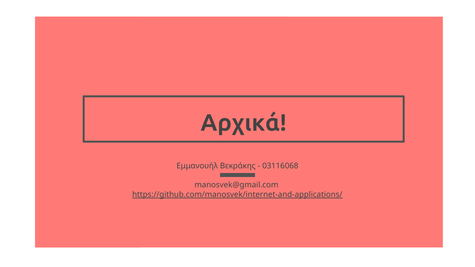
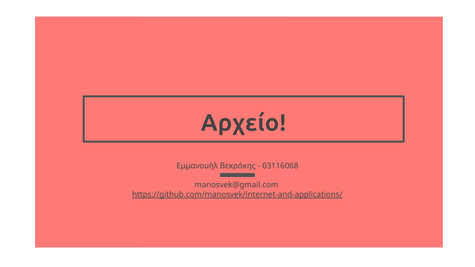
Αρχικά: Αρχικά -> Αρχείο (243, 123)
